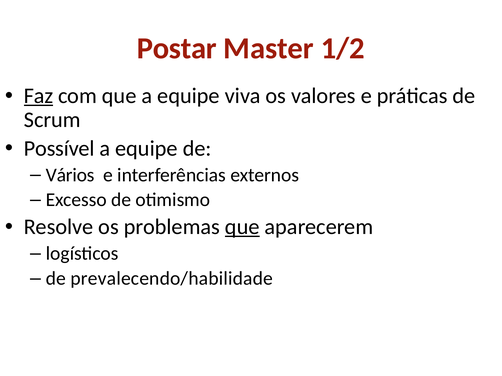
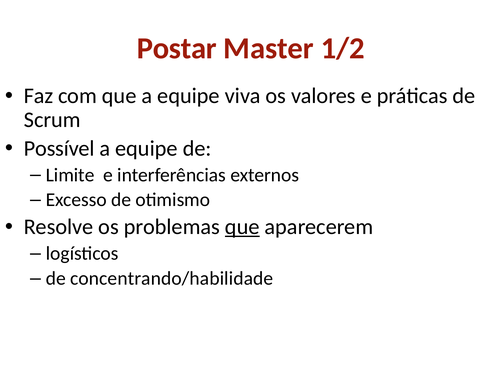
Faz underline: present -> none (39, 96)
Vários: Vários -> Limite (70, 175)
prevalecendo/habilidade: prevalecendo/habilidade -> concentrando/habilidade (172, 279)
